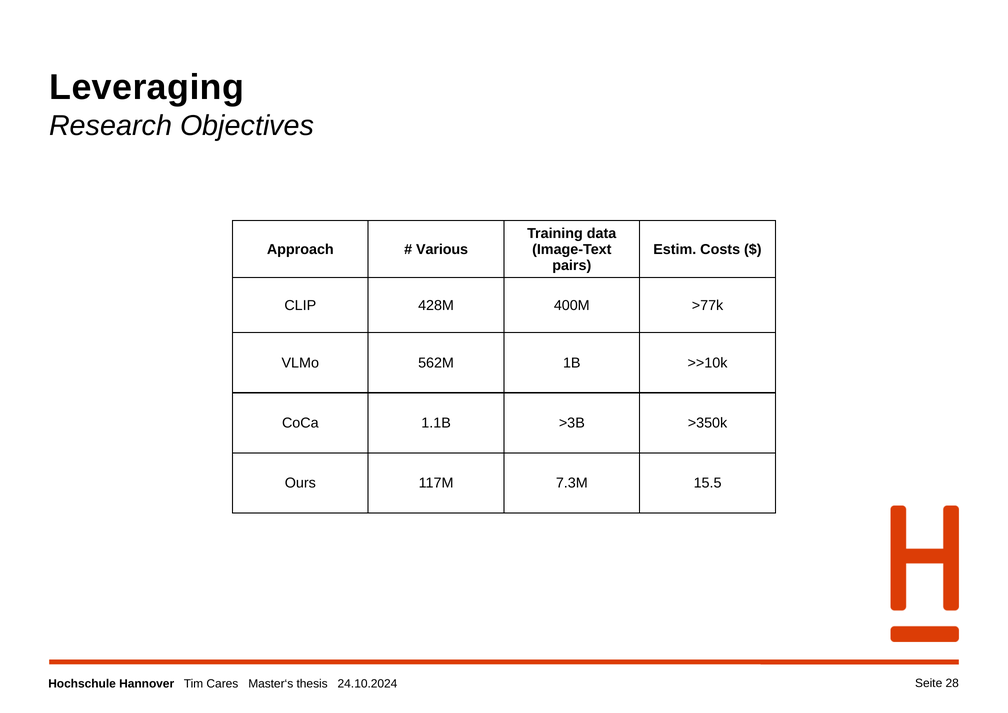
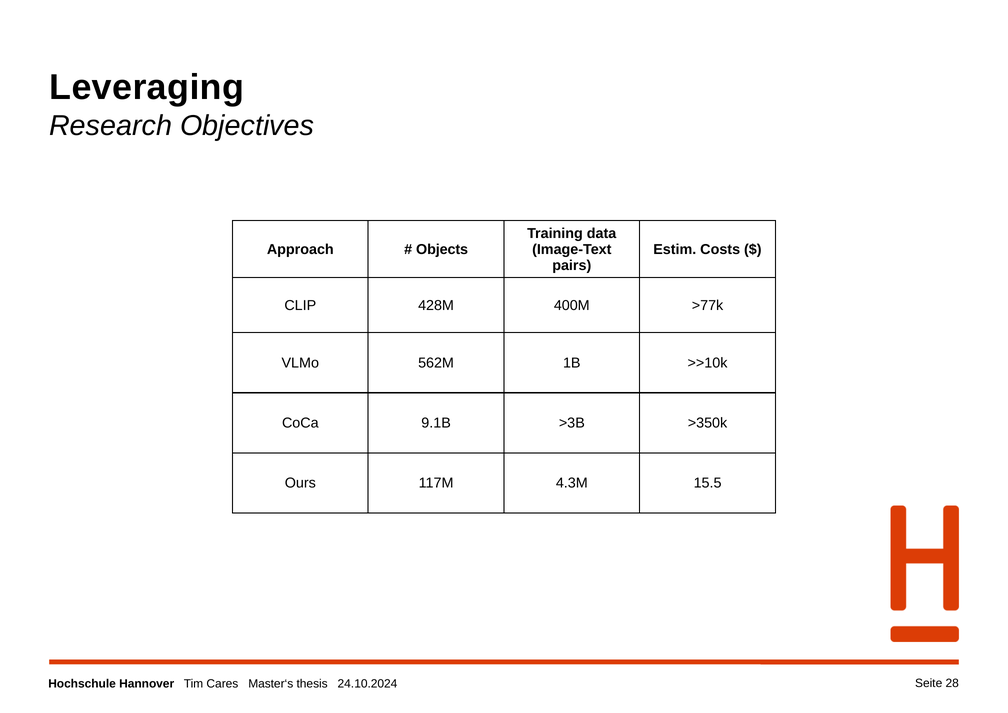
Various: Various -> Objects (442, 249)
1.1B: 1.1B -> 9.1B (436, 423)
7.3M: 7.3M -> 4.3M (572, 483)
